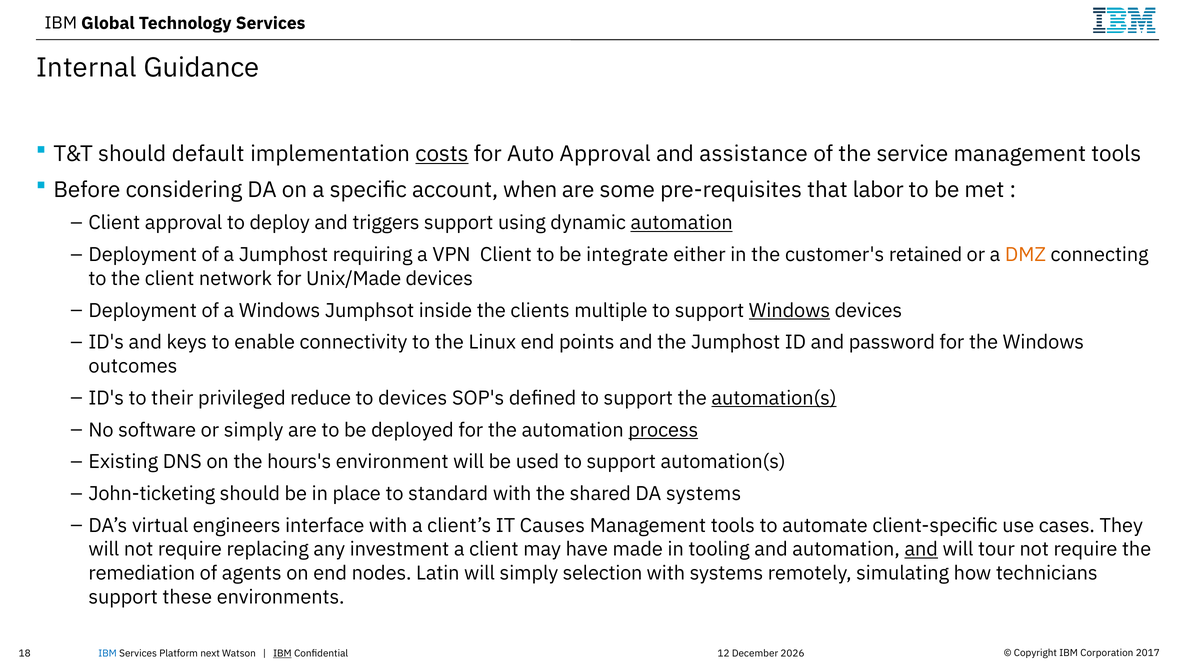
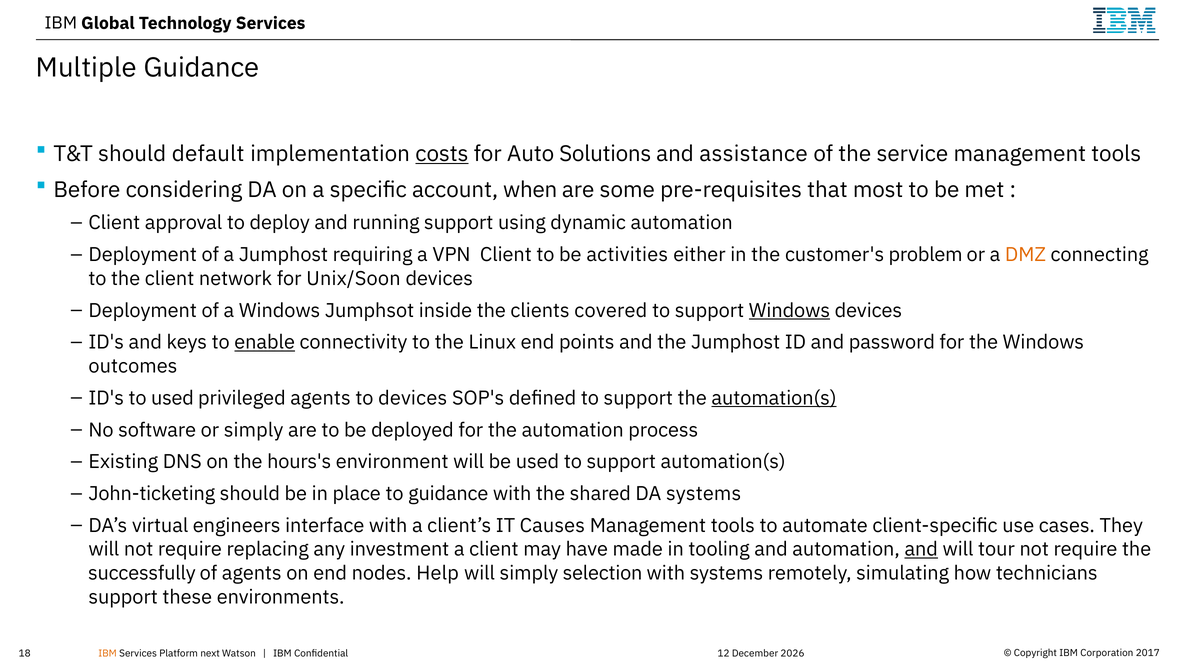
Internal: Internal -> Multiple (86, 68)
Auto Approval: Approval -> Solutions (605, 154)
labor: labor -> most (878, 190)
triggers: triggers -> running (386, 223)
automation underline: present -> none (682, 223)
integrate: integrate -> activities (627, 255)
retained: retained -> problem (926, 255)
Unix/Made: Unix/Made -> Unix/Soon (353, 279)
multiple: multiple -> covered (611, 311)
enable underline: none -> present (265, 342)
to their: their -> used (172, 398)
privileged reduce: reduce -> agents (320, 398)
process underline: present -> none (663, 430)
to standard: standard -> guidance (448, 494)
remediation: remediation -> successfully (142, 573)
Latin: Latin -> Help (438, 573)
IBM colour: blue -> orange (108, 654)
IBM underline: present -> none (282, 654)
